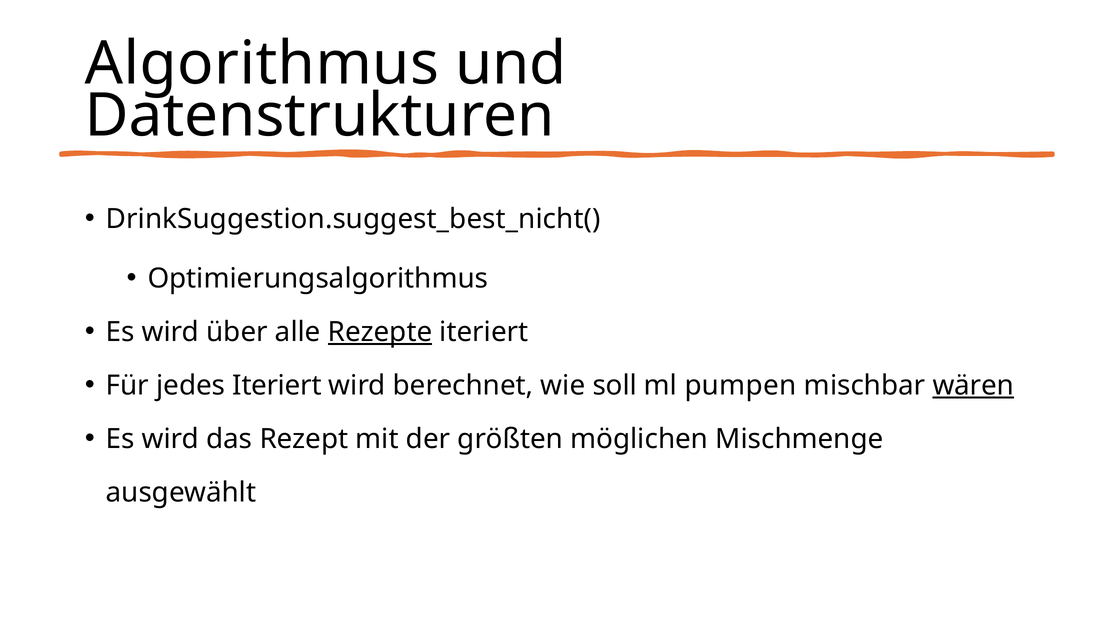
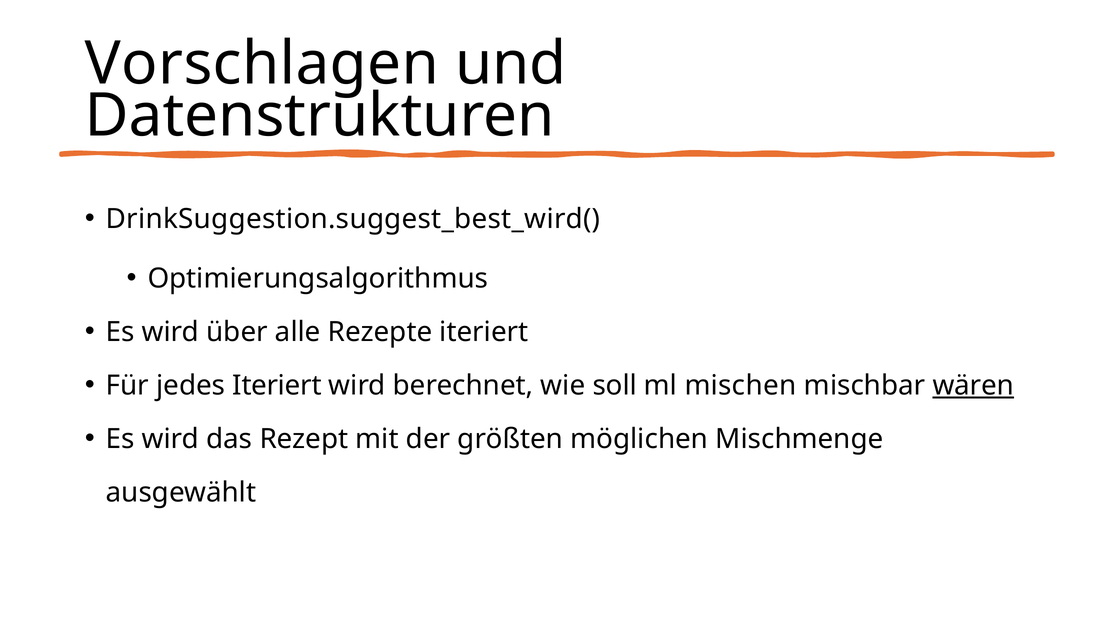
Algorithmus: Algorithmus -> Vorschlagen (262, 64)
DrinkSuggestion.suggest_best_nicht(: DrinkSuggestion.suggest_best_nicht( -> DrinkSuggestion.suggest_best_wird( (353, 219)
Rezepte underline: present -> none (380, 332)
pumpen: pumpen -> mischen (740, 385)
